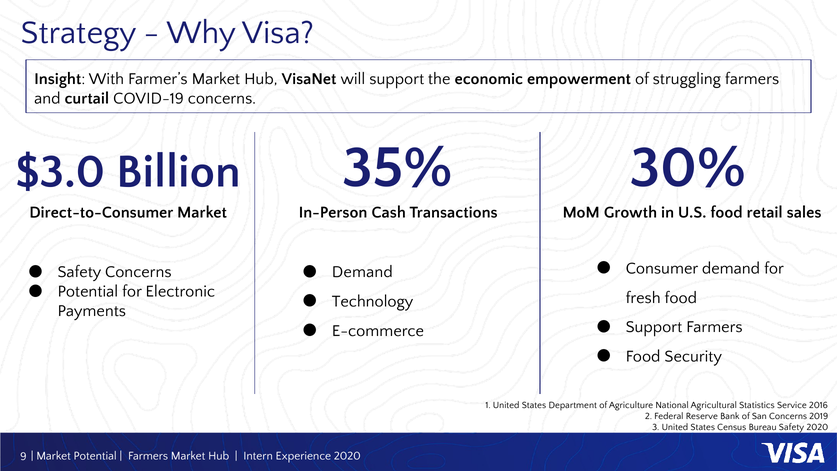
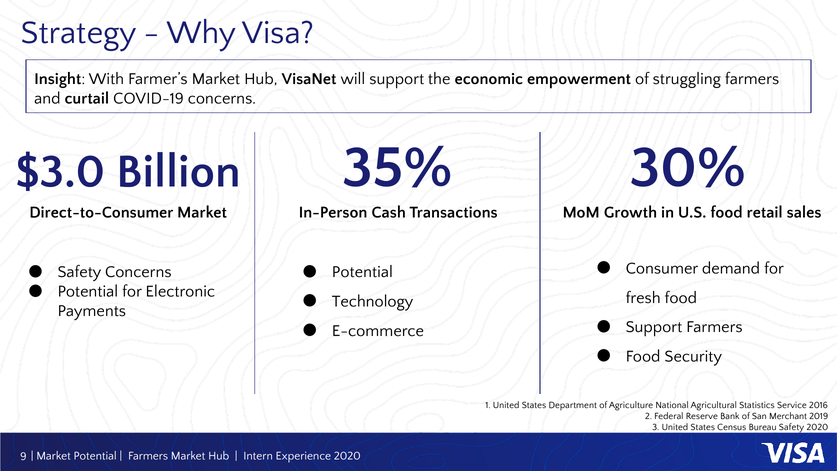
Demand: Demand -> Potential (362, 272)
San Concerns: Concerns -> Merchant (788, 416)
